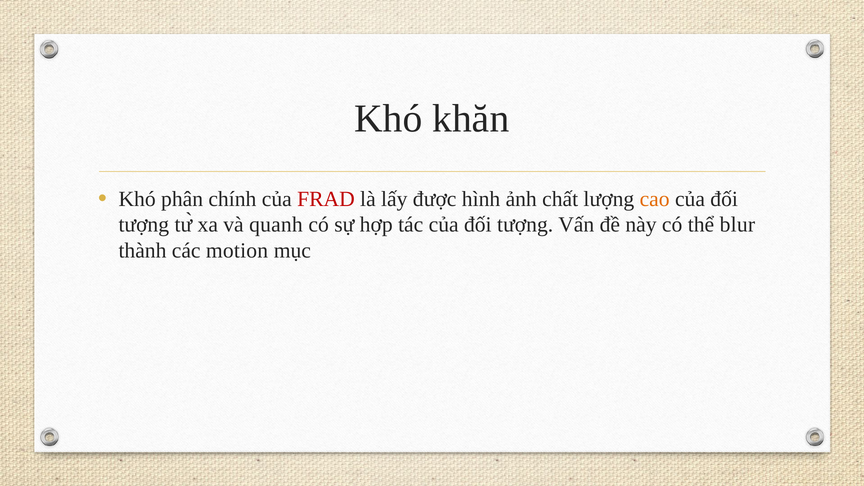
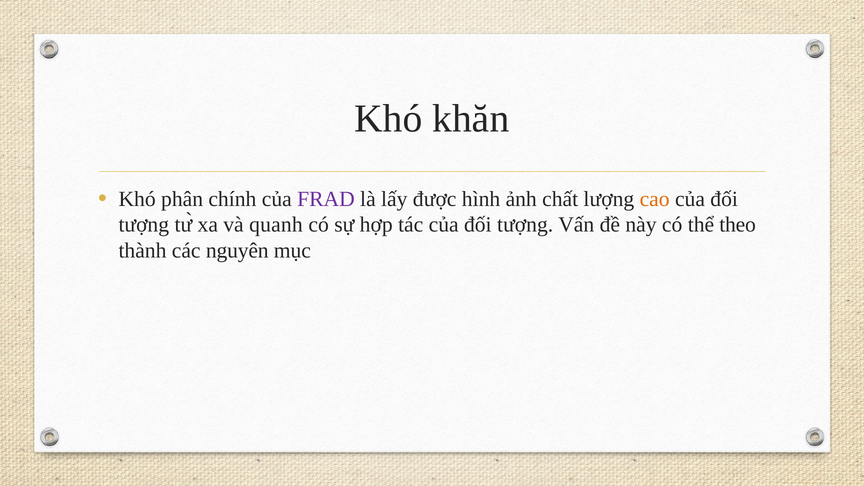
FRAD colour: red -> purple (326, 199)
blur: blur -> theo (738, 225)
motion: motion -> nguyên (237, 251)
